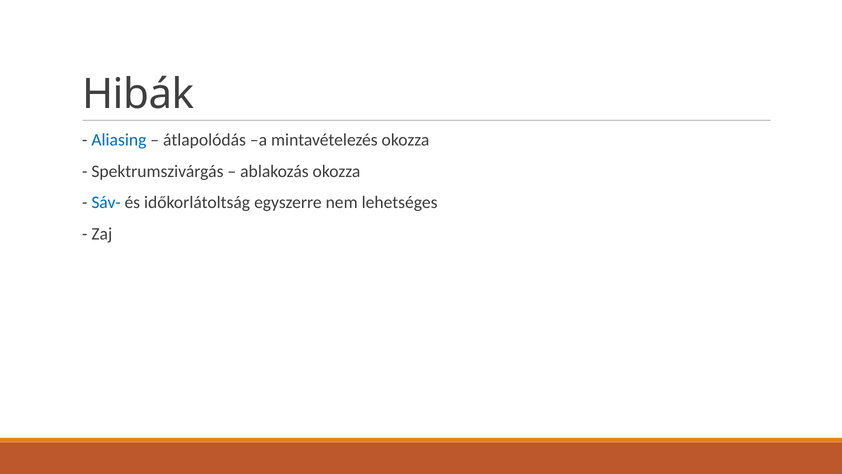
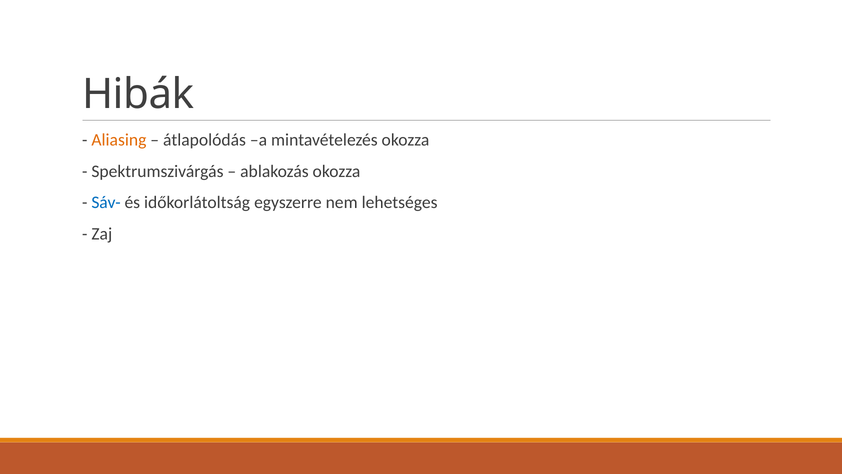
Aliasing colour: blue -> orange (119, 140)
